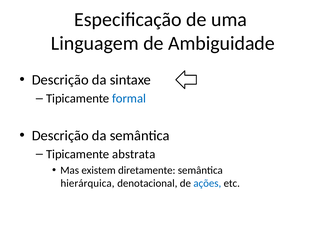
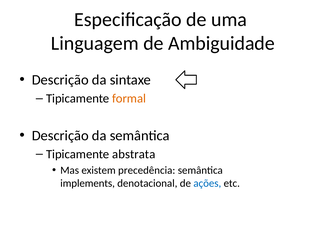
formal colour: blue -> orange (129, 99)
diretamente: diretamente -> precedência (147, 171)
hierárquica: hierárquica -> implements (88, 184)
